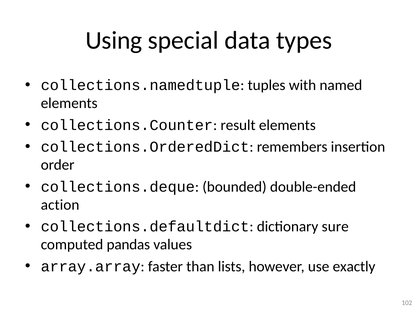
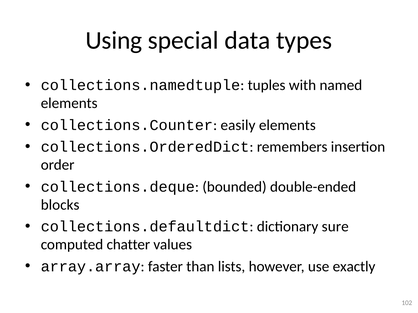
result: result -> easily (238, 125)
action: action -> blocks (60, 205)
pandas: pandas -> chatter (128, 245)
